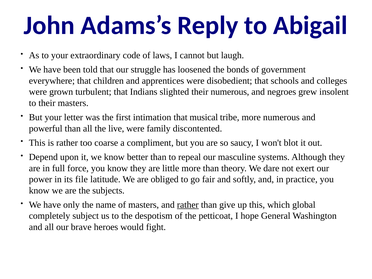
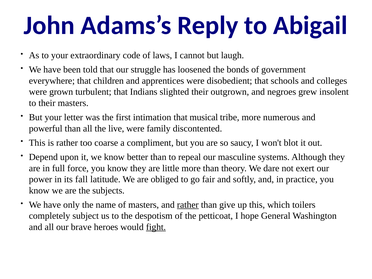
their numerous: numerous -> outgrown (230, 92)
file: file -> fall (81, 179)
global: global -> toilers (304, 205)
fight underline: none -> present (156, 227)
